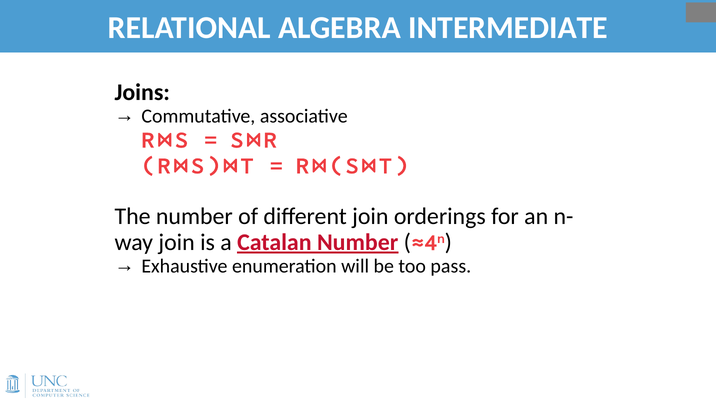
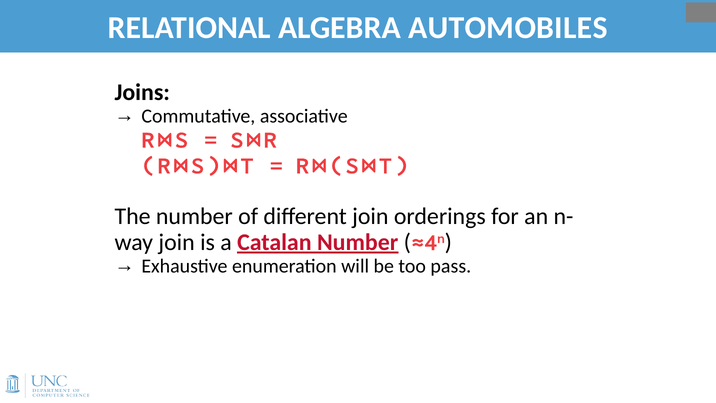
INTERMEDIATE: INTERMEDIATE -> AUTOMOBILES (508, 28)
